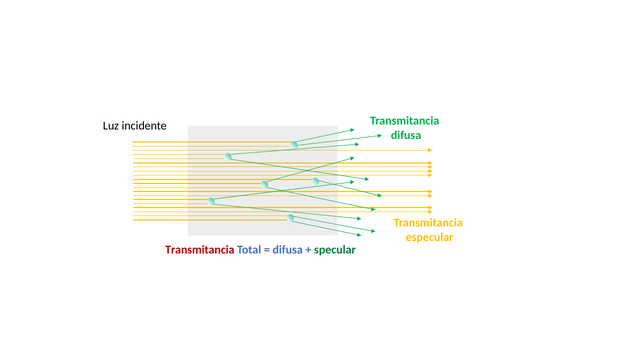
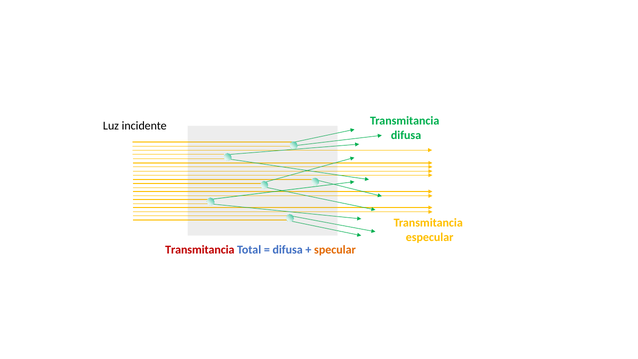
specular colour: green -> orange (335, 250)
